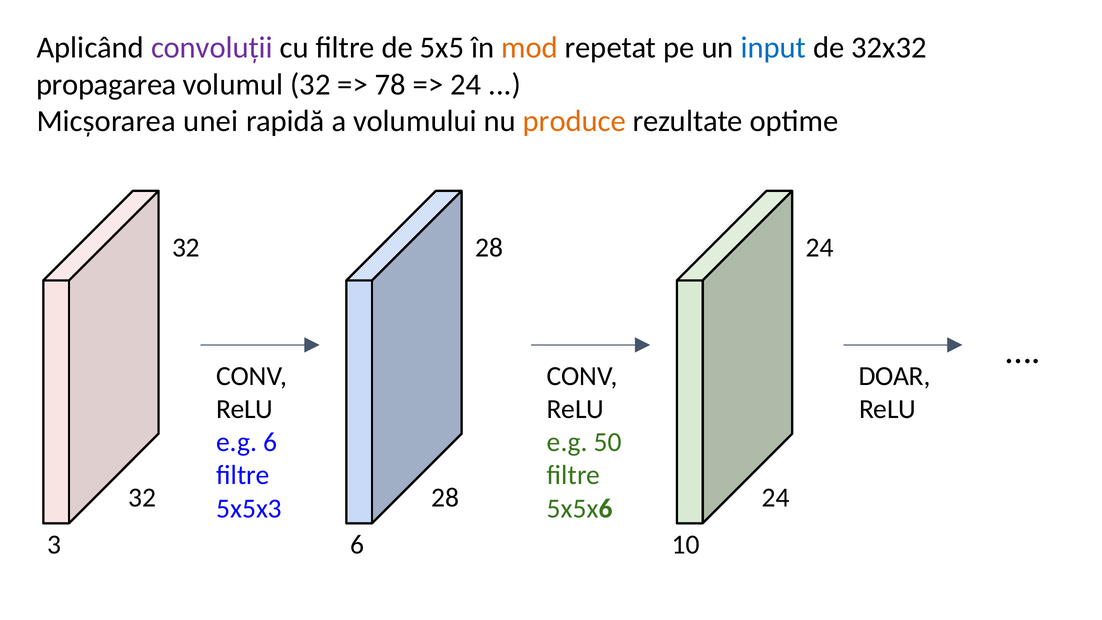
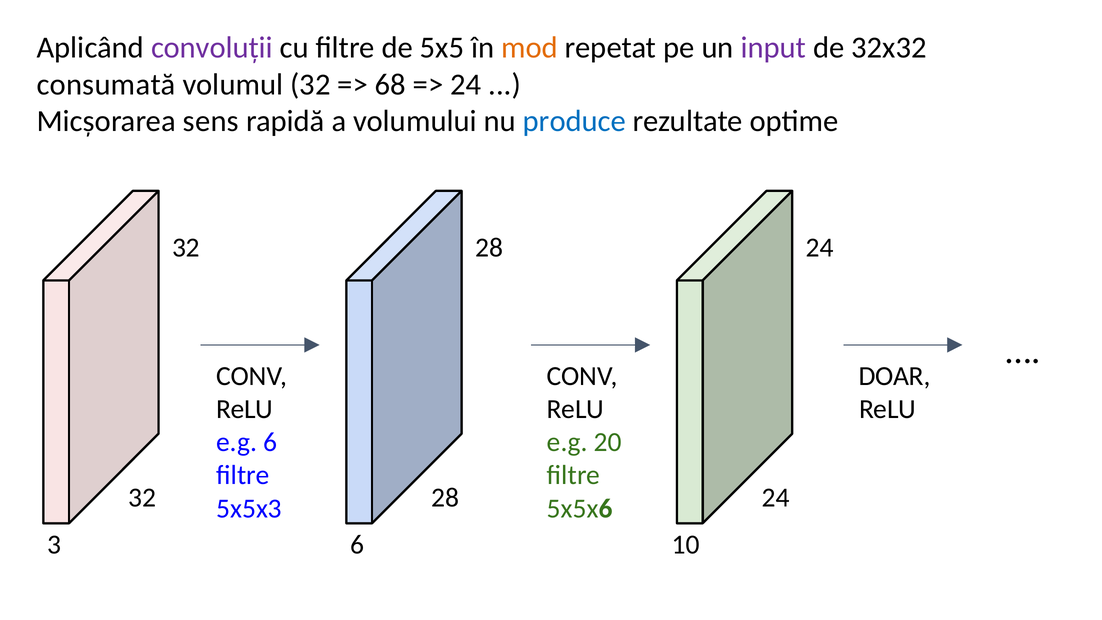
input colour: blue -> purple (773, 48)
propagarea: propagarea -> consumată (106, 84)
78: 78 -> 68 (390, 84)
unei: unei -> sens (211, 121)
produce colour: orange -> blue (574, 121)
50: 50 -> 20 (608, 442)
